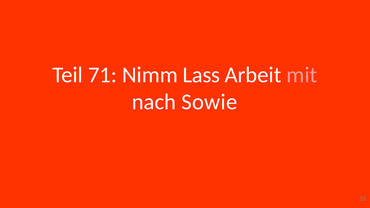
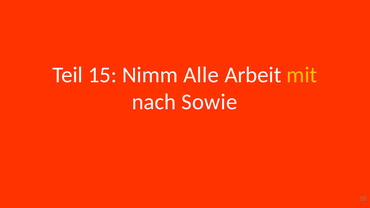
71: 71 -> 15 (102, 75)
Lass: Lass -> Alle (201, 75)
mit colour: pink -> yellow (302, 75)
